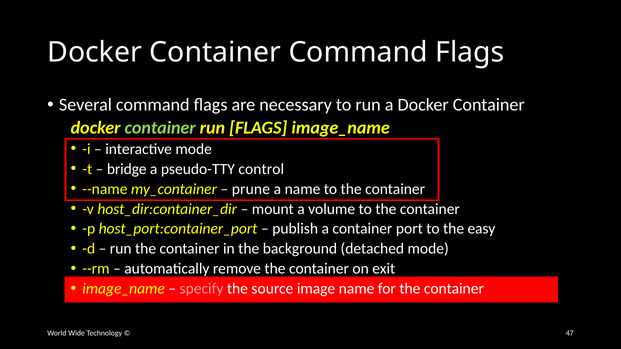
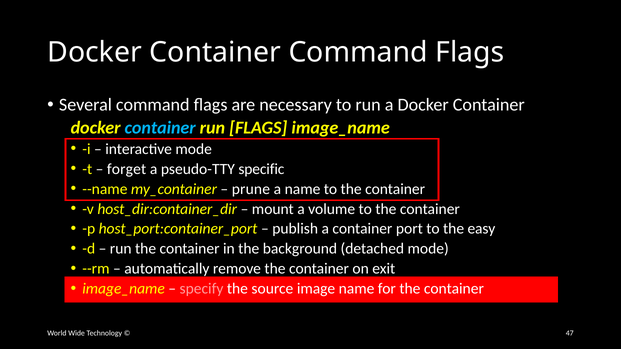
container colour: light green -> light blue (160, 128)
bridge: bridge -> forget (127, 169)
control: control -> specific (261, 169)
